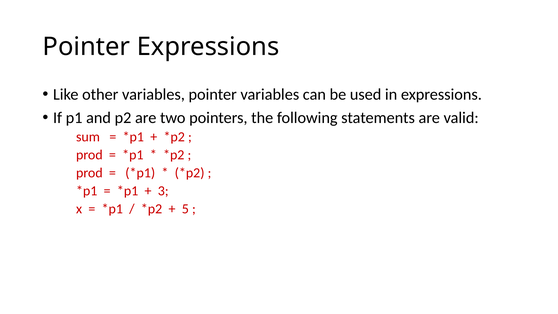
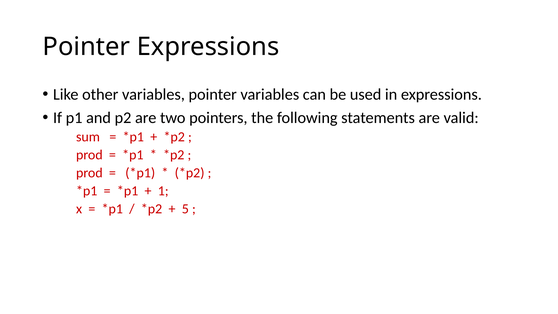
3: 3 -> 1 (163, 191)
